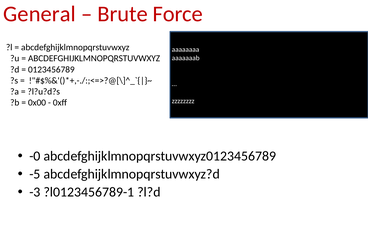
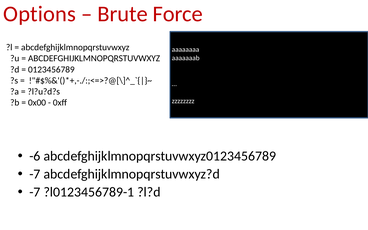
General: General -> Options (40, 14)
-0: -0 -> -6 (35, 156)
-5: -5 -> -7 (35, 174)
-3: -3 -> -7 (35, 192)
